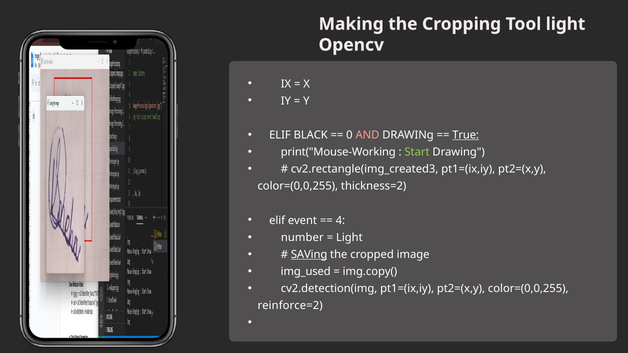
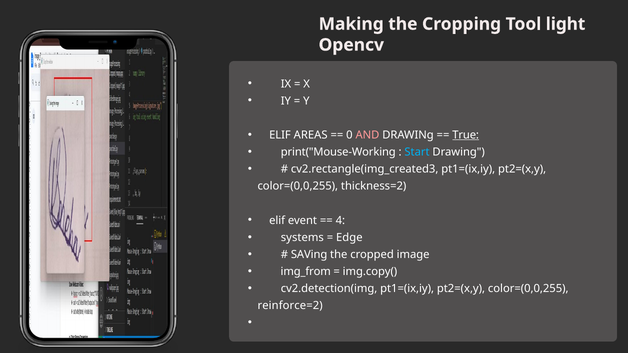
BLACK: BLACK -> AREAS (311, 135)
Start colour: light green -> light blue (417, 152)
number: number -> systems (302, 238)
Light: Light -> Edge (349, 238)
SAVing underline: present -> none (309, 255)
img_used: img_used -> img_from (306, 272)
